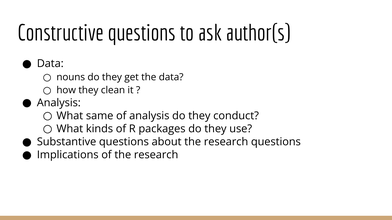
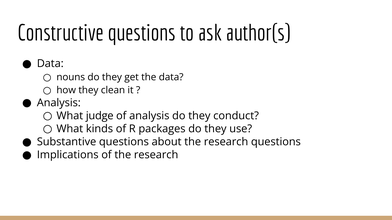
same: same -> judge (100, 116)
